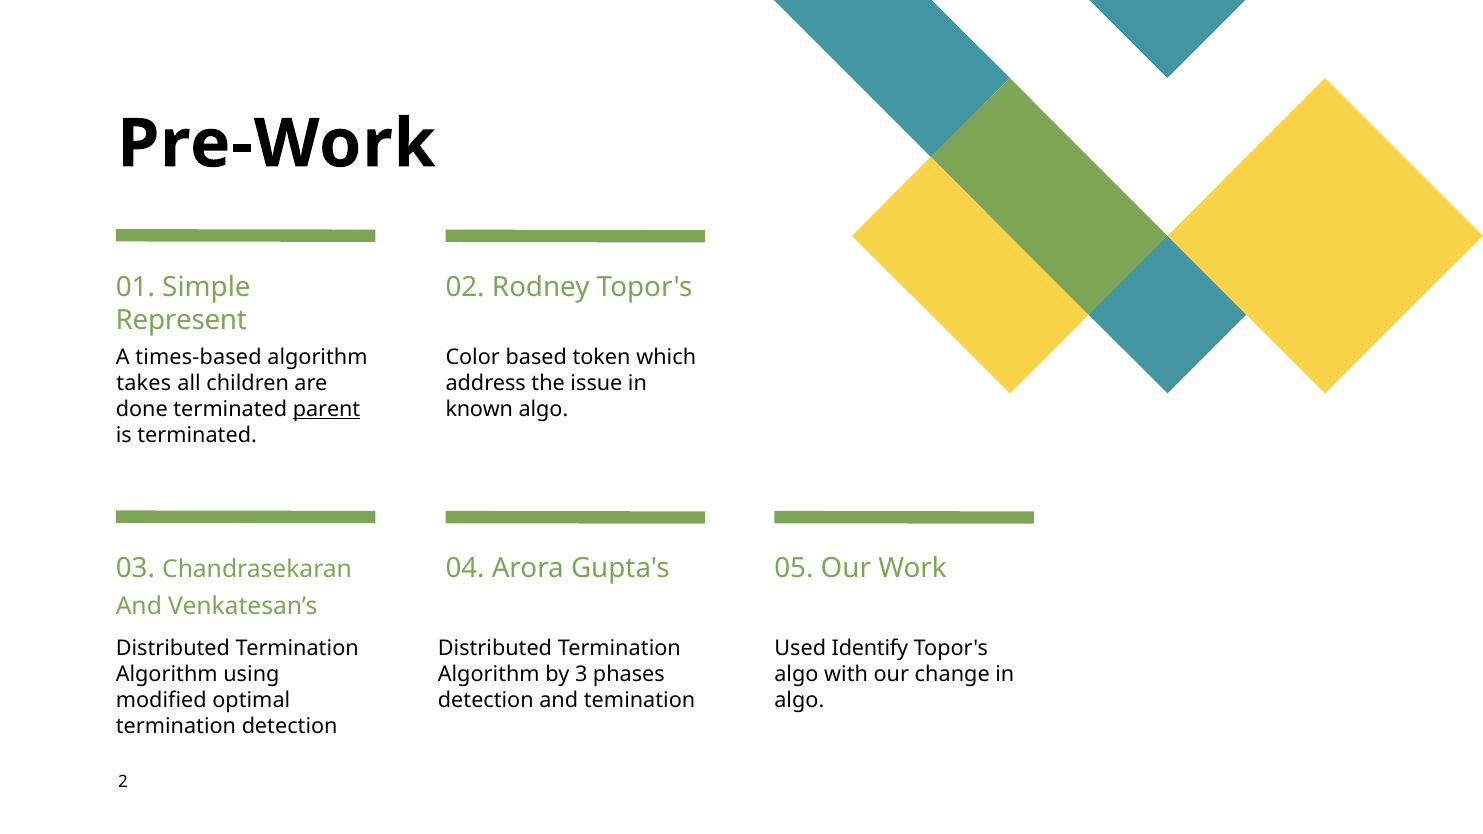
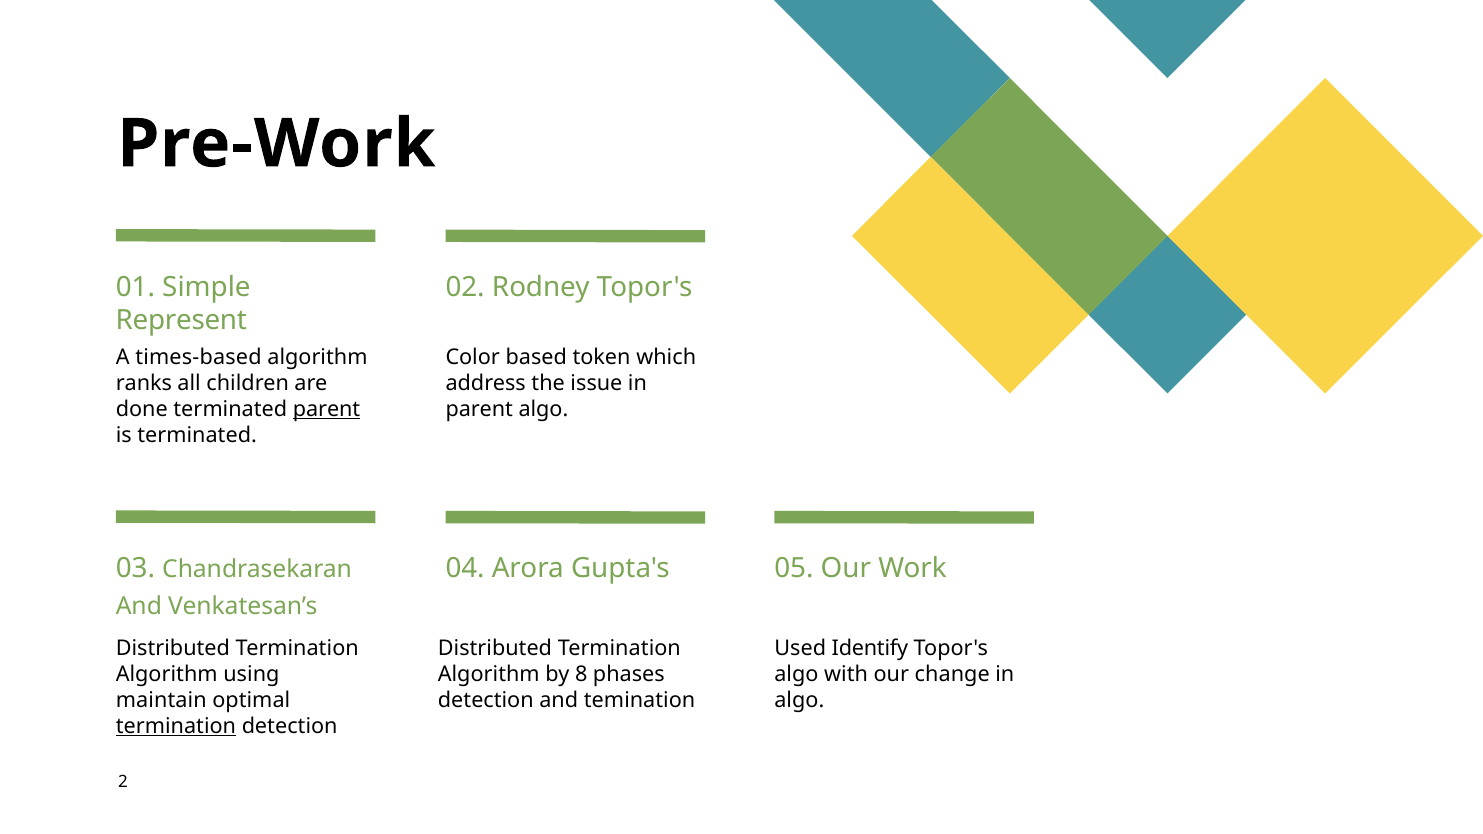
takes: takes -> ranks (144, 383)
known: known -> parent (479, 409)
3: 3 -> 8 (581, 675)
modified: modified -> maintain (161, 701)
termination underline: none -> present (176, 727)
